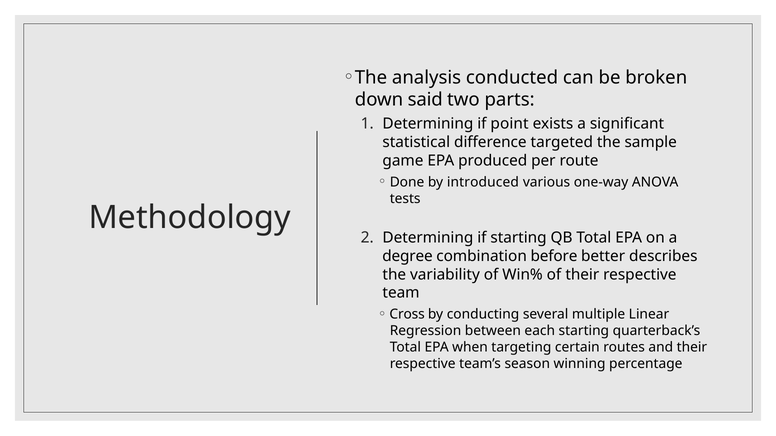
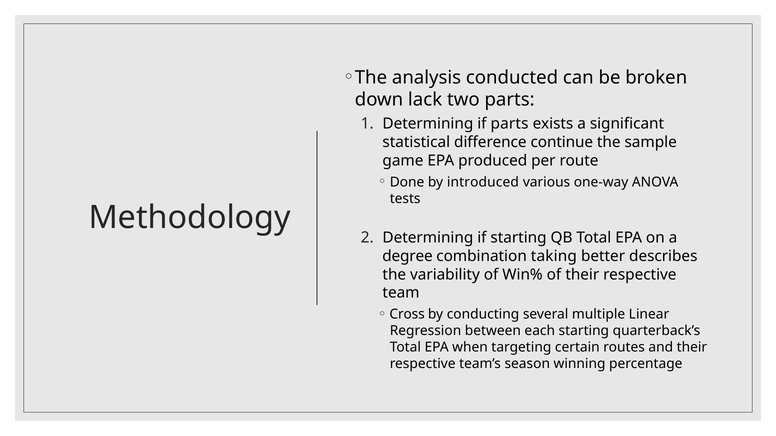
said: said -> lack (425, 100)
if point: point -> parts (510, 124)
targeted: targeted -> continue (562, 142)
before: before -> taking (554, 256)
